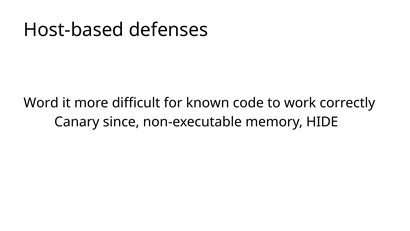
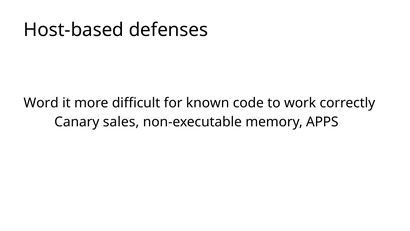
since: since -> sales (121, 122)
HIDE: HIDE -> APPS (322, 122)
